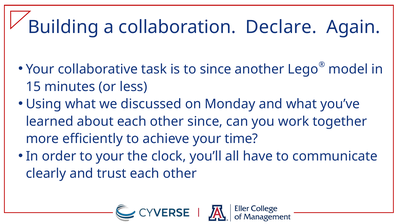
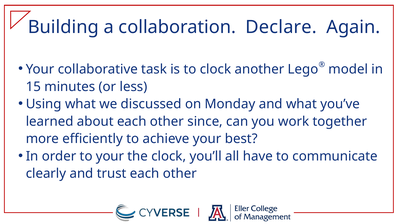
to since: since -> clock (215, 69)
time: time -> best (241, 139)
